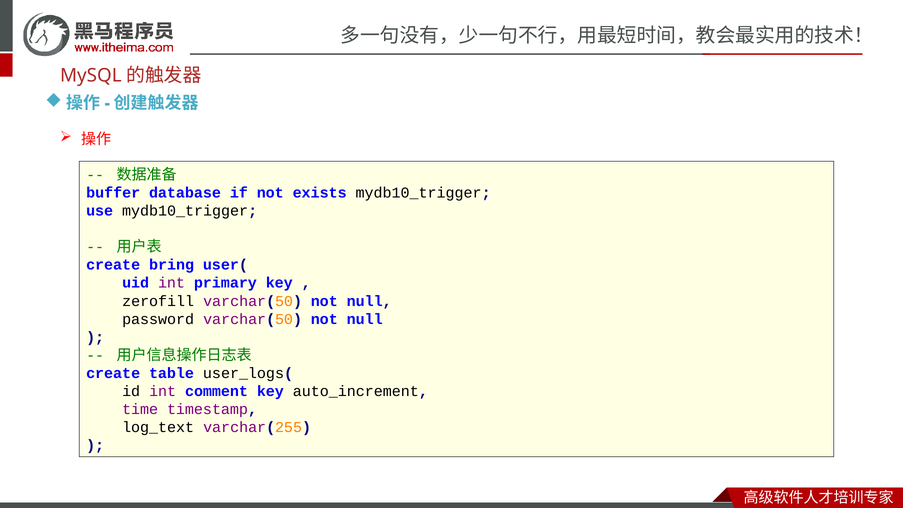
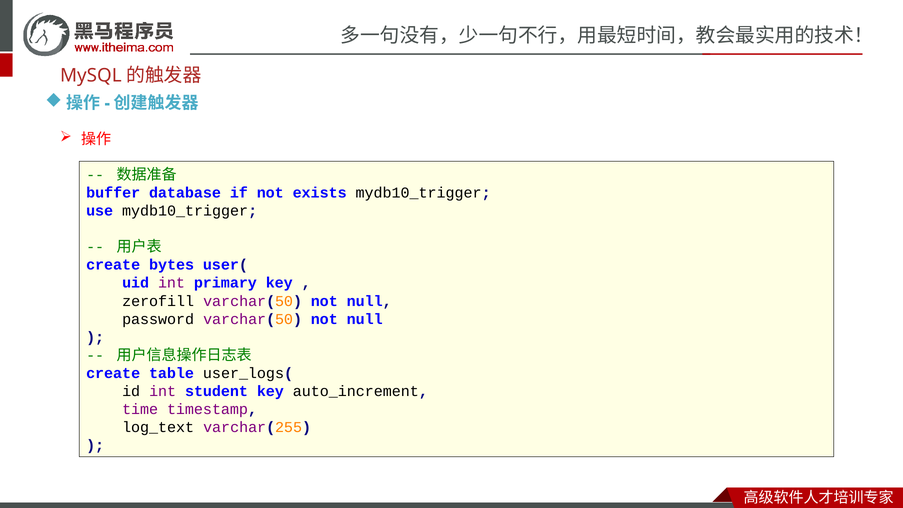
bring: bring -> bytes (172, 265)
comment: comment -> student (216, 391)
